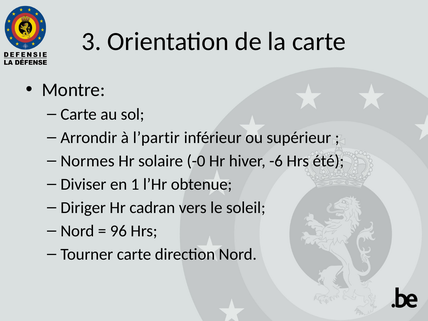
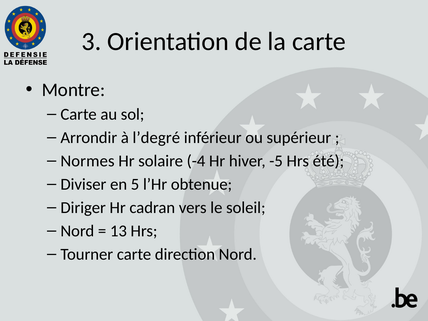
l’partir: l’partir -> l’degré (156, 138)
-0: -0 -> -4 (196, 161)
-6: -6 -> -5 (276, 161)
1: 1 -> 5 (135, 184)
96: 96 -> 13 (118, 231)
